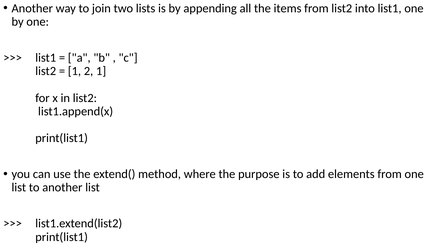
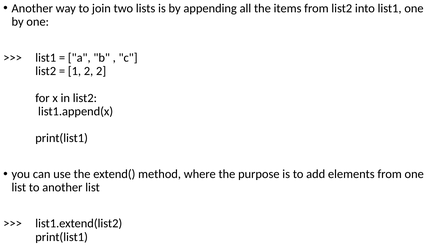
2 1: 1 -> 2 (101, 71)
